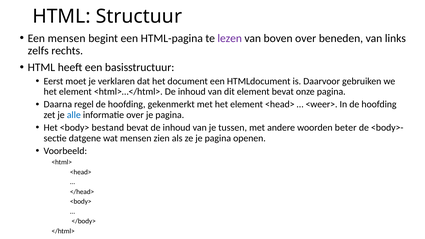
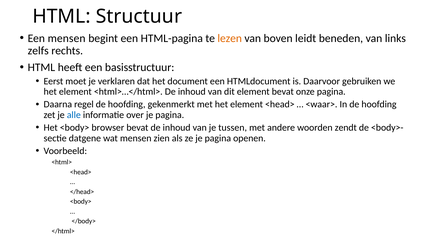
lezen colour: purple -> orange (230, 38)
boven over: over -> leidt (306, 38)
<weer>: <weer> -> <waar> (322, 104)
bestand: bestand -> browser (108, 128)
beter: beter -> zendt (346, 128)
